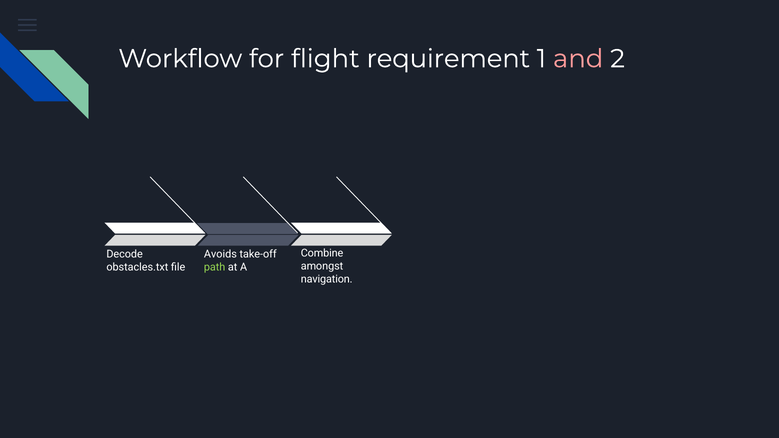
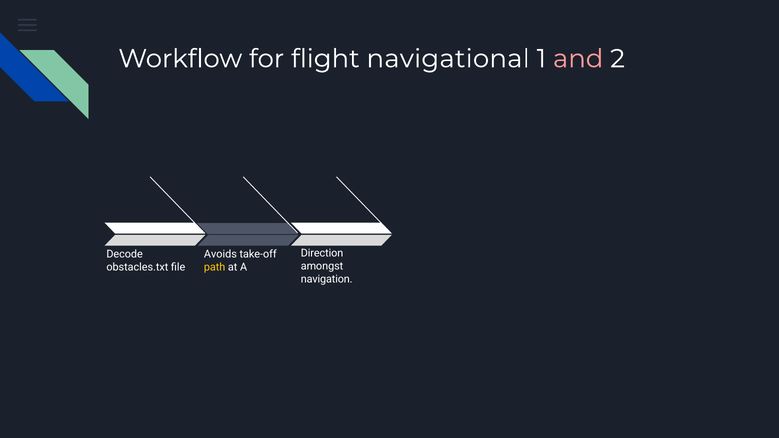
requirement: requirement -> navigational (448, 59)
Combine: Combine -> Direction (322, 253)
path colour: light green -> yellow (215, 267)
